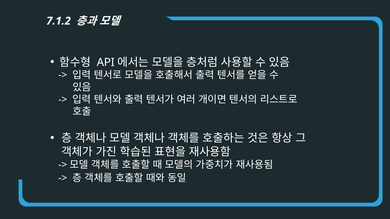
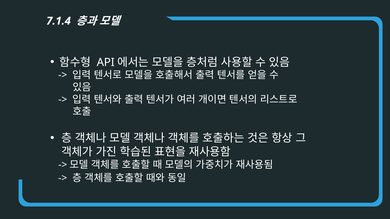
7.1.2: 7.1.2 -> 7.1.4 (59, 21)
